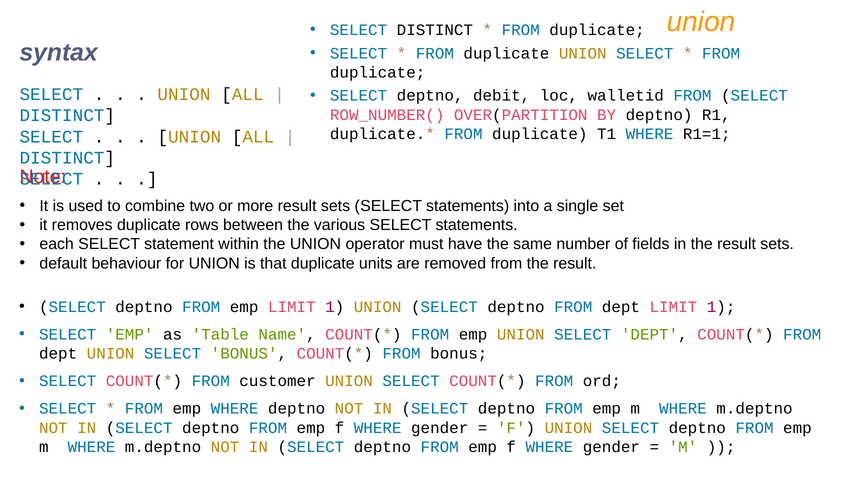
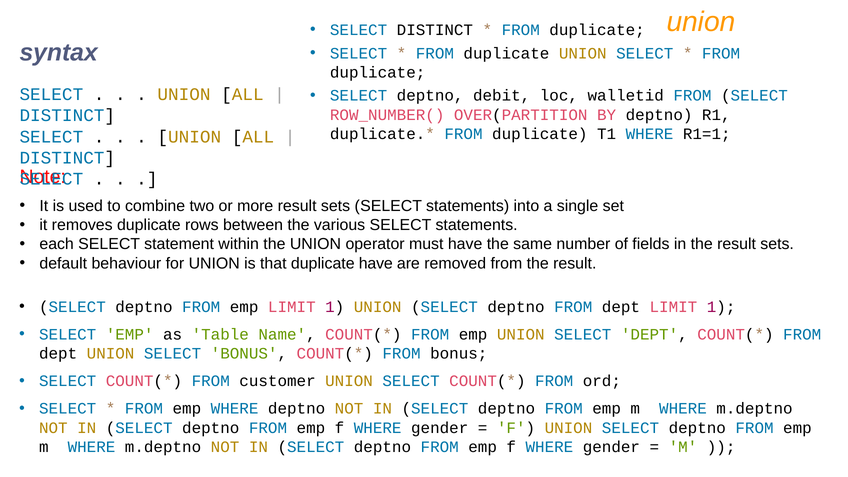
duplicate units: units -> have (376, 263)
